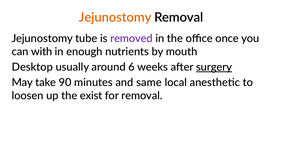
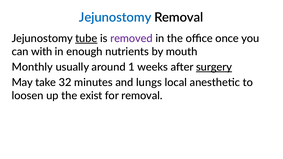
Jejunostomy colour: orange -> blue (115, 18)
tube underline: none -> present (86, 39)
Desktop: Desktop -> Monthly (32, 67)
6: 6 -> 1 (132, 67)
90: 90 -> 32 (65, 83)
same: same -> lungs (149, 83)
